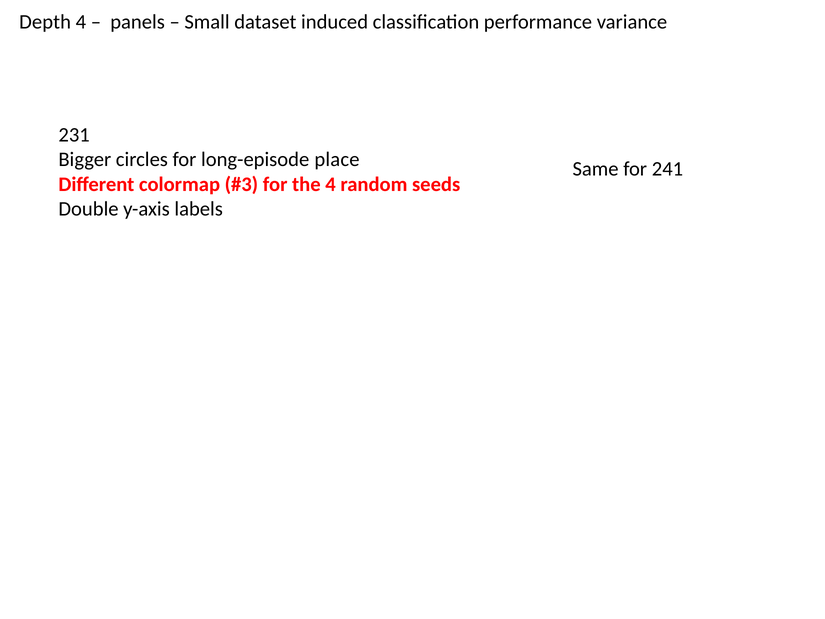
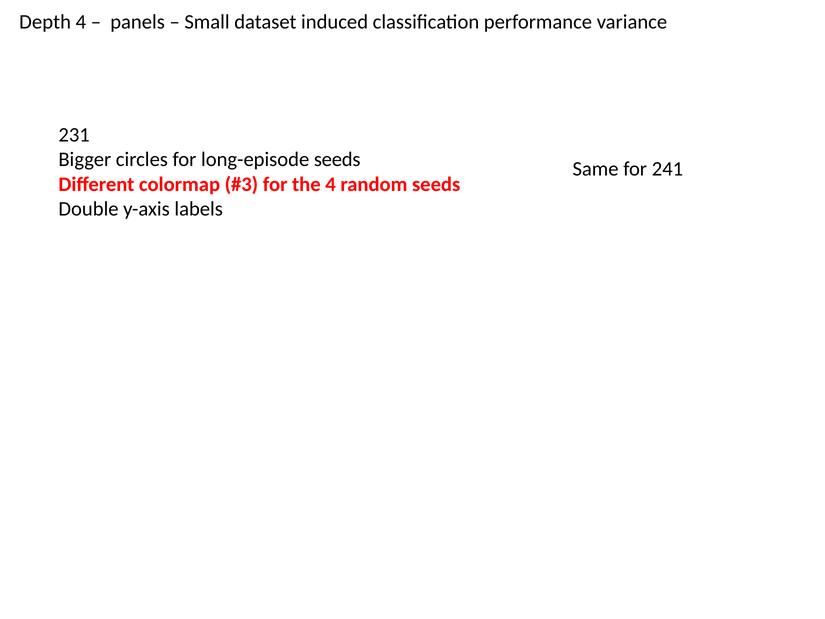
long-episode place: place -> seeds (337, 159)
